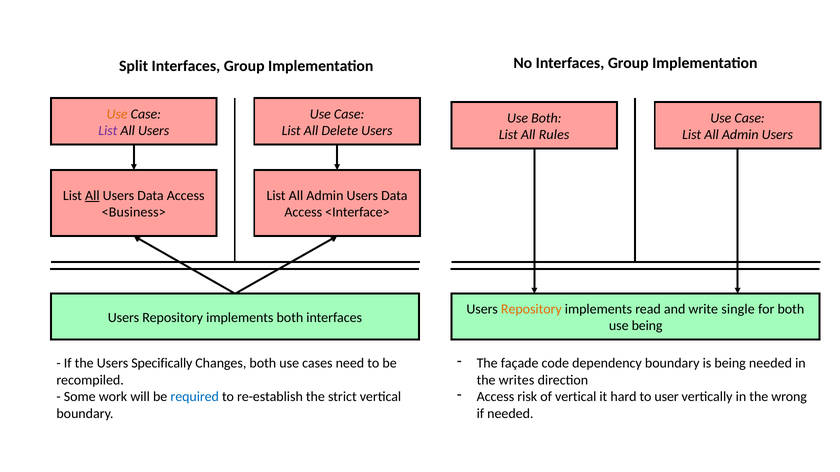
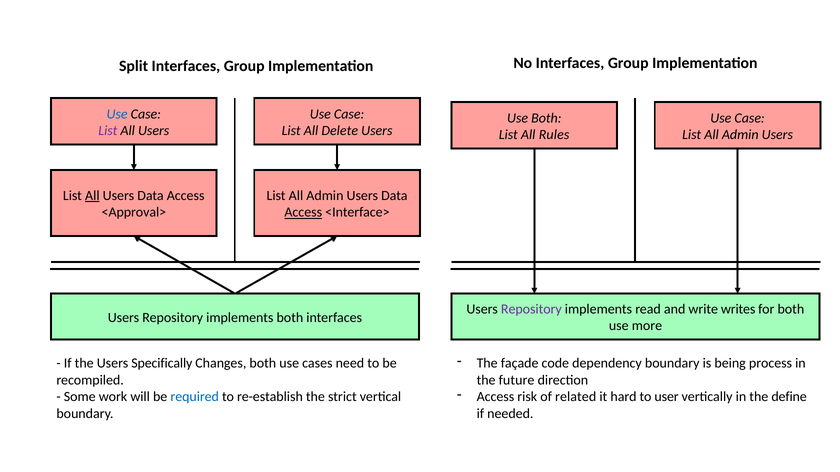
Use colour: orange -> blue (117, 114)
<Business>: <Business> -> <Approval> (134, 213)
Access underline: none -> present (303, 213)
Repository colour: orange -> purple (531, 309)
single: single -> writes (738, 309)
use being: being -> more (647, 326)
being needed: needed -> process (771, 364)
writes: writes -> future (517, 380)
of vertical: vertical -> related (576, 397)
wrong: wrong -> define (789, 397)
